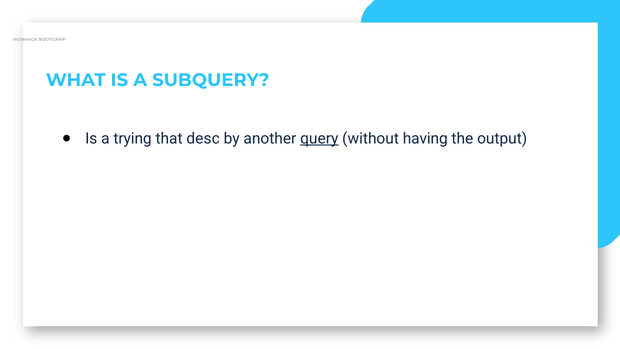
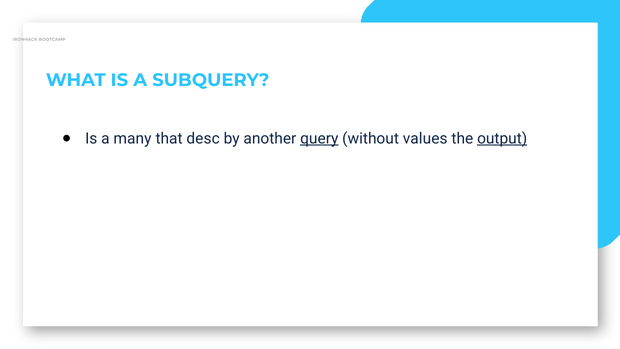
trying: trying -> many (132, 138)
having: having -> values (425, 138)
output underline: none -> present (502, 138)
